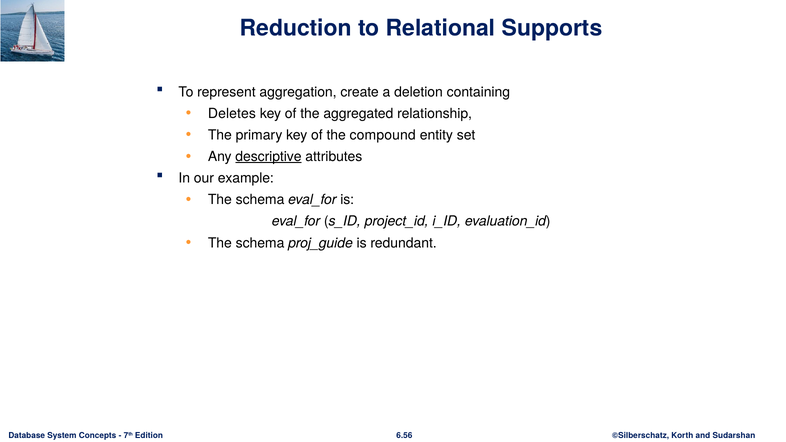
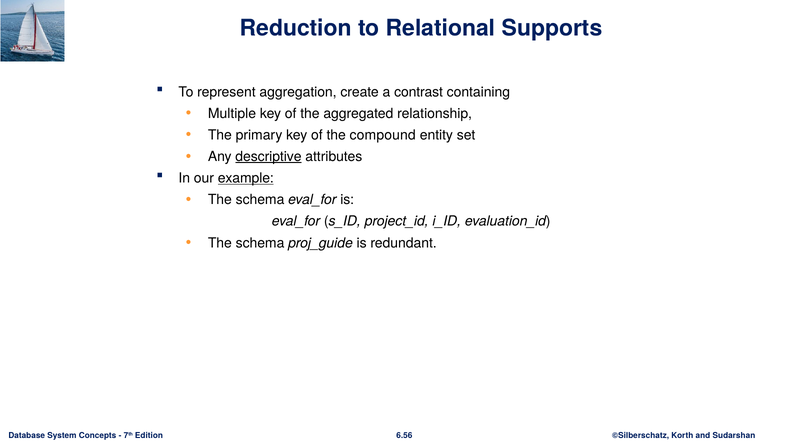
deletion: deletion -> contrast (419, 92)
Deletes: Deletes -> Multiple (232, 114)
example underline: none -> present (246, 178)
